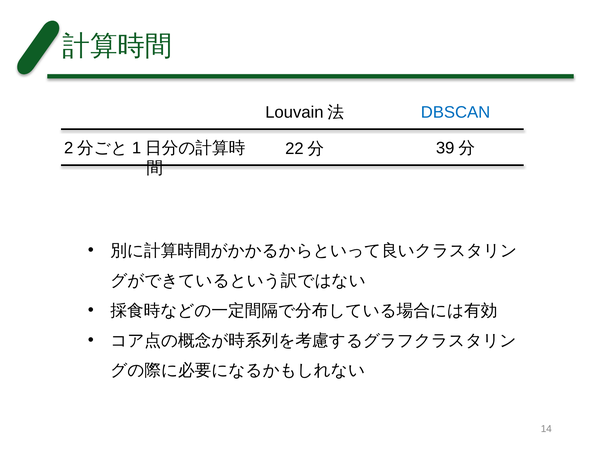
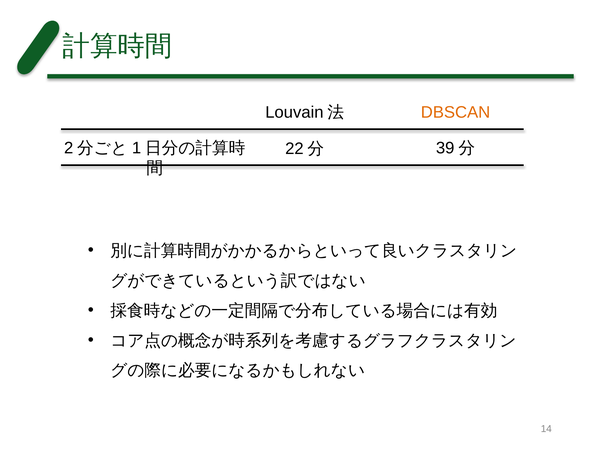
DBSCAN colour: blue -> orange (456, 112)
